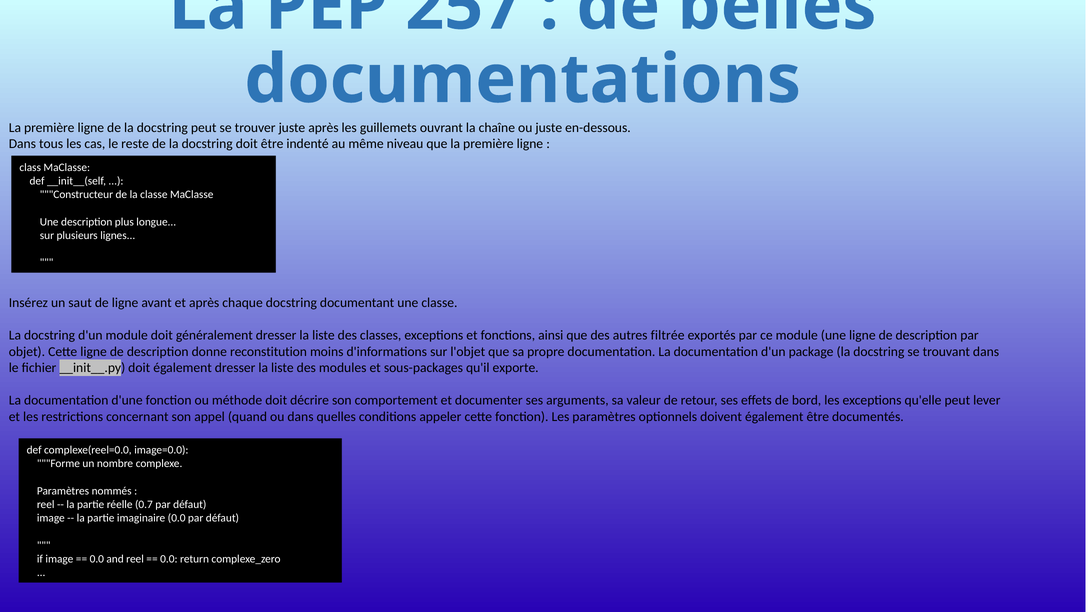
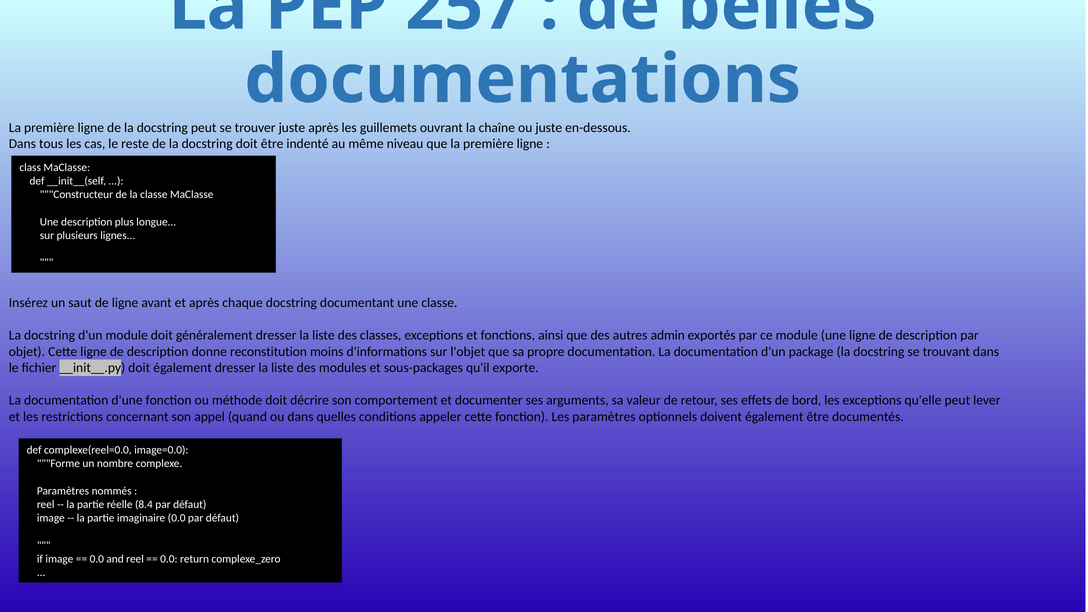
filtrée: filtrée -> admin (668, 335)
0.7: 0.7 -> 8.4 (144, 504)
